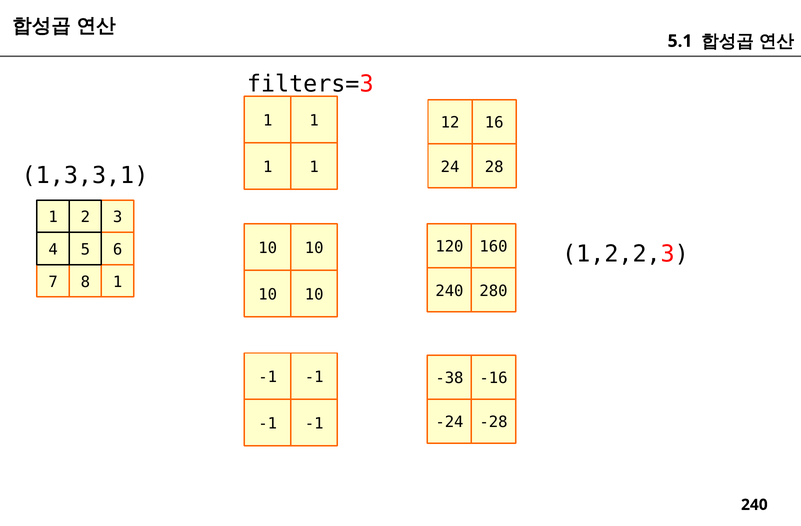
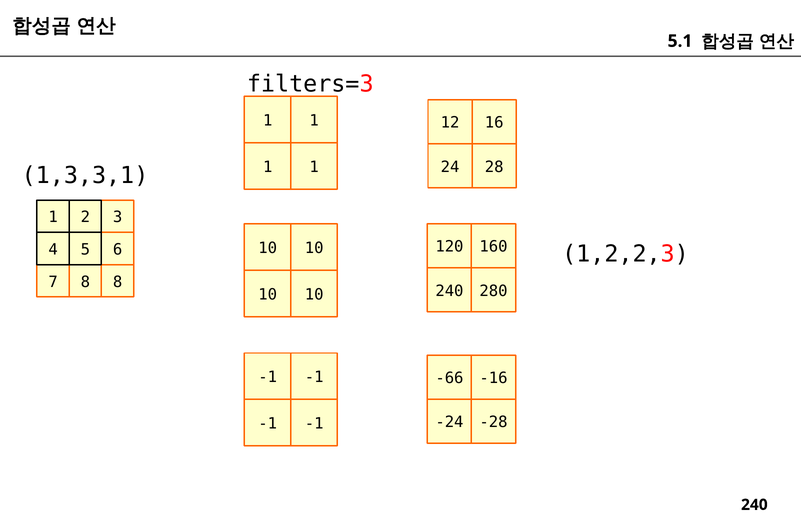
8 1: 1 -> 8 (118, 282)
-38: -38 -> -66 (449, 378)
